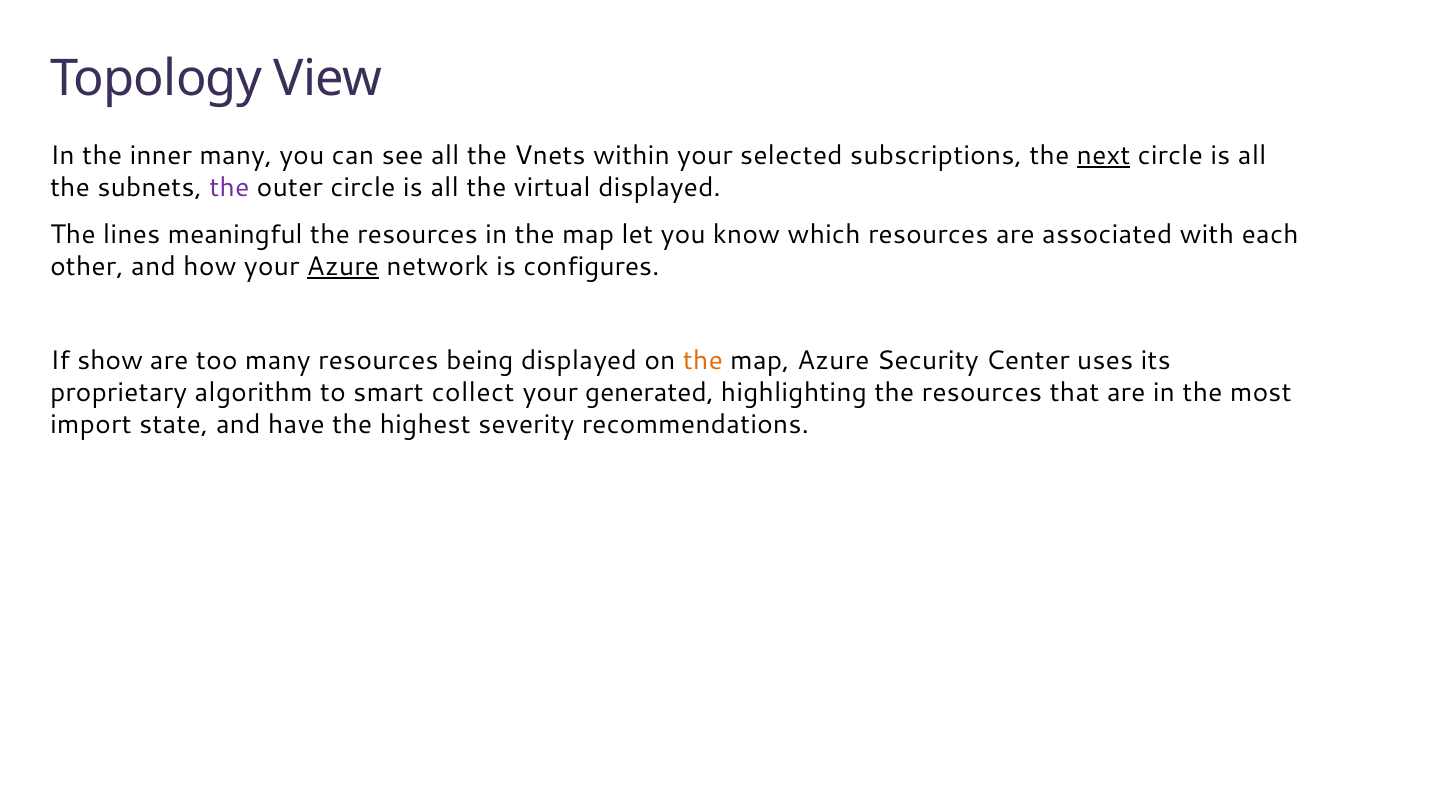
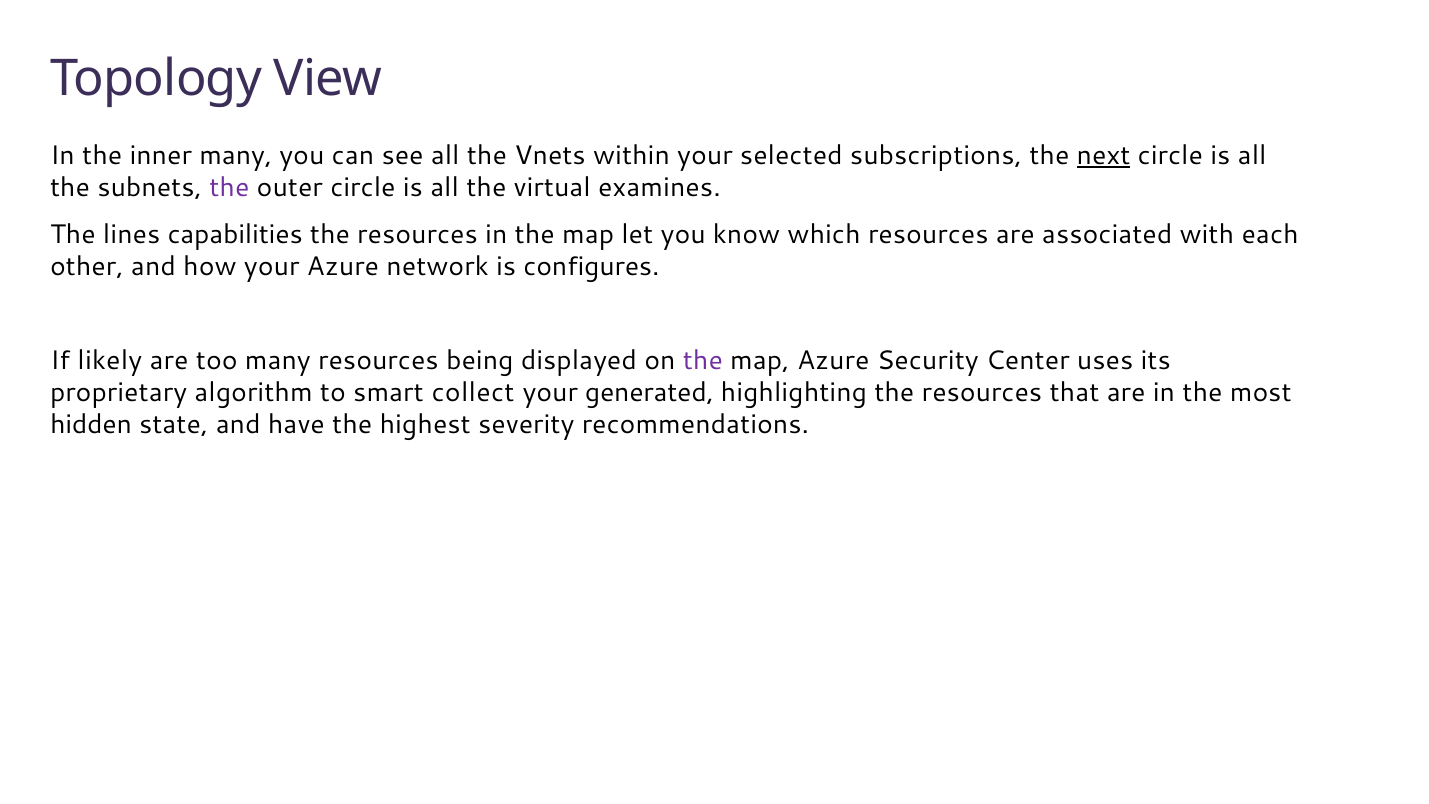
virtual displayed: displayed -> examines (659, 187)
meaningful: meaningful -> capabilities (235, 234)
Azure underline: present -> none (343, 267)
show: show -> likely (110, 361)
the colour: orange -> purple (703, 361)
import: import -> hidden (91, 425)
